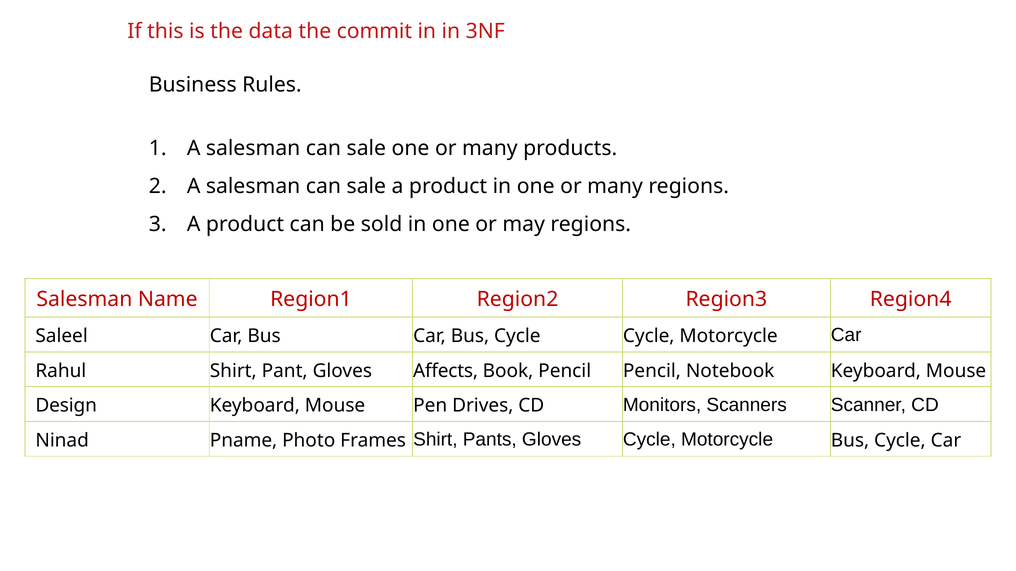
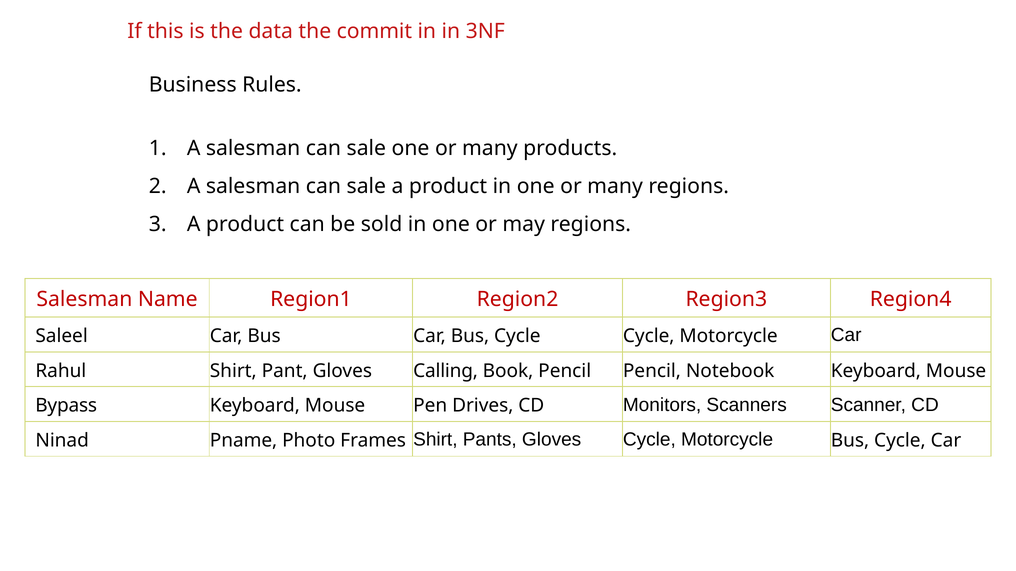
Affects: Affects -> Calling (446, 371)
Design: Design -> Bypass (66, 406)
